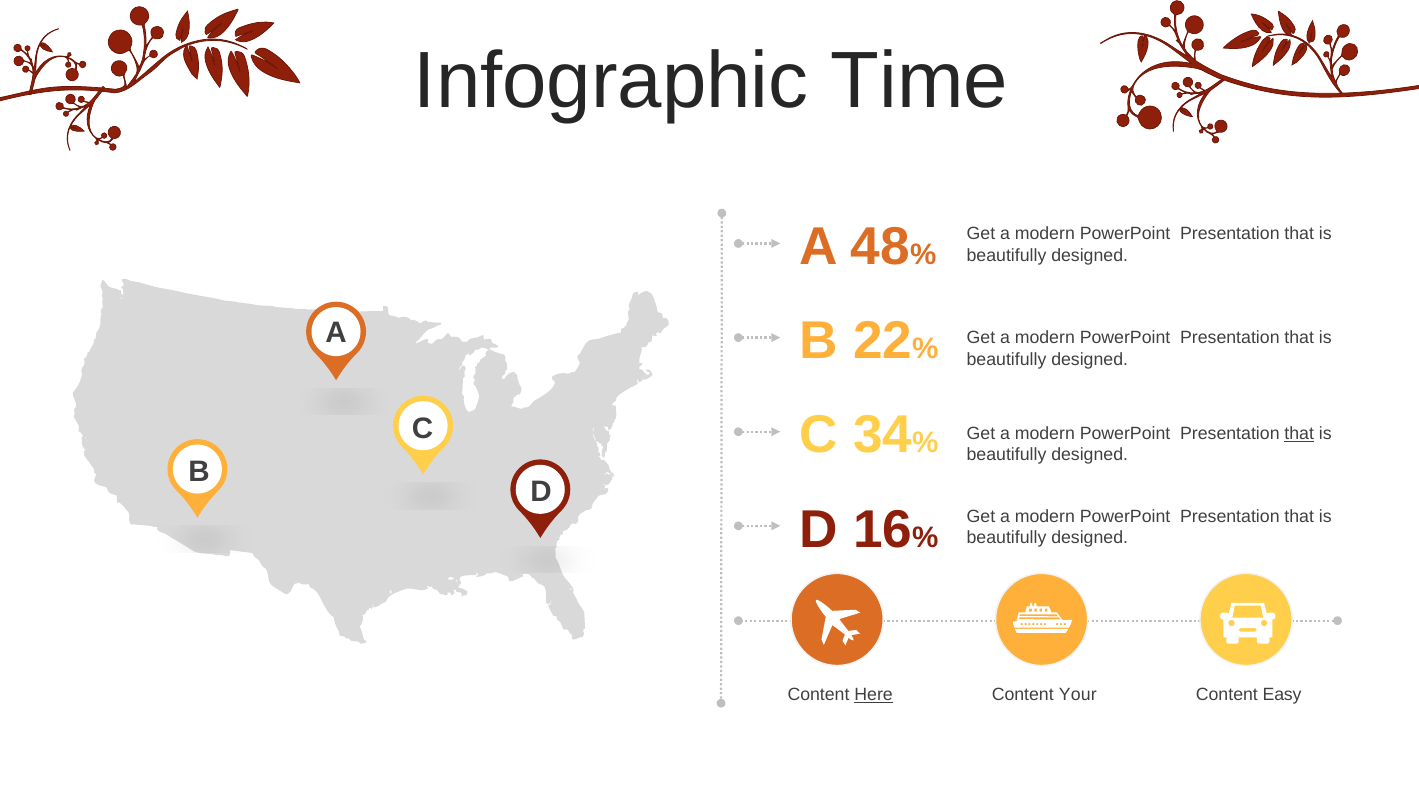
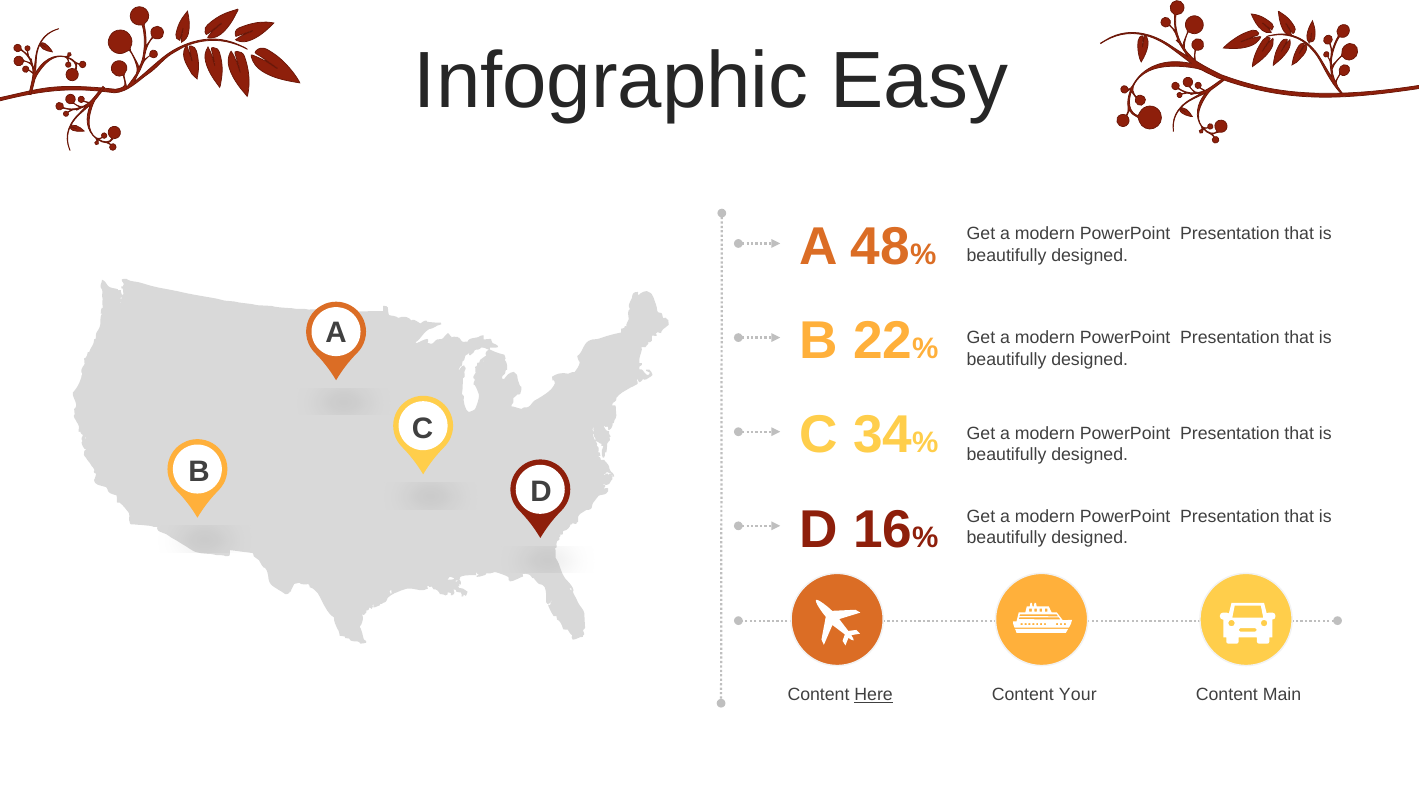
Time: Time -> Easy (919, 81)
that underline: present -> none (1299, 434)
Easy: Easy -> Main (1282, 695)
